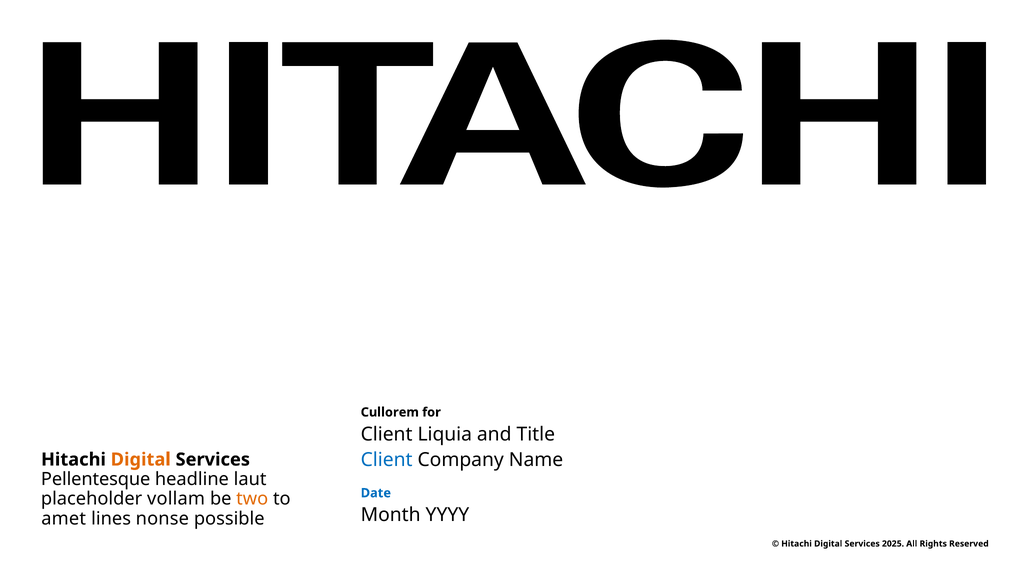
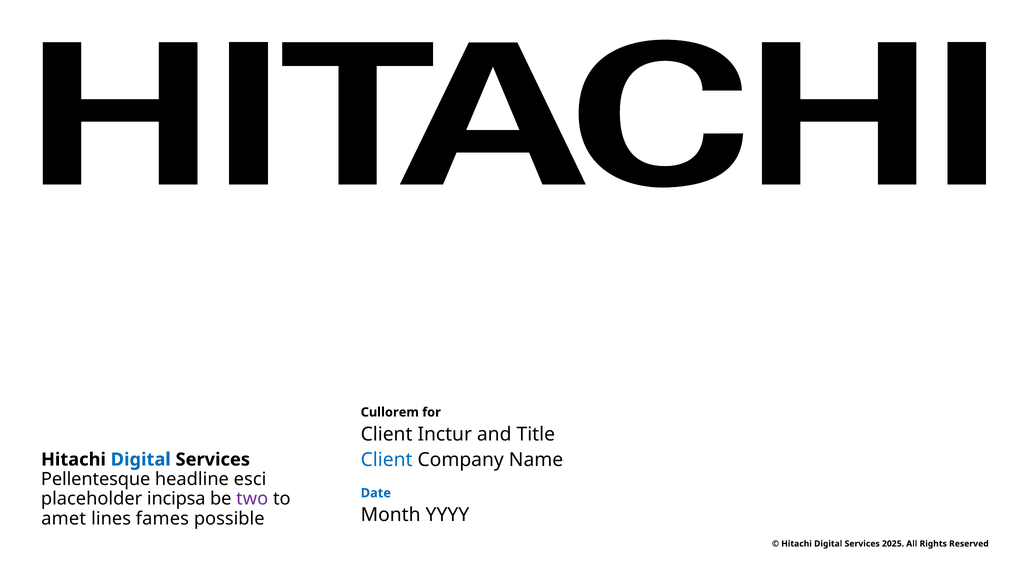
Liquia: Liquia -> Inctur (445, 434)
Digital colour: orange -> blue (141, 459)
laut: laut -> esci (250, 479)
vollam: vollam -> incipsa (176, 499)
two colour: orange -> purple (252, 499)
nonse: nonse -> fames (162, 518)
